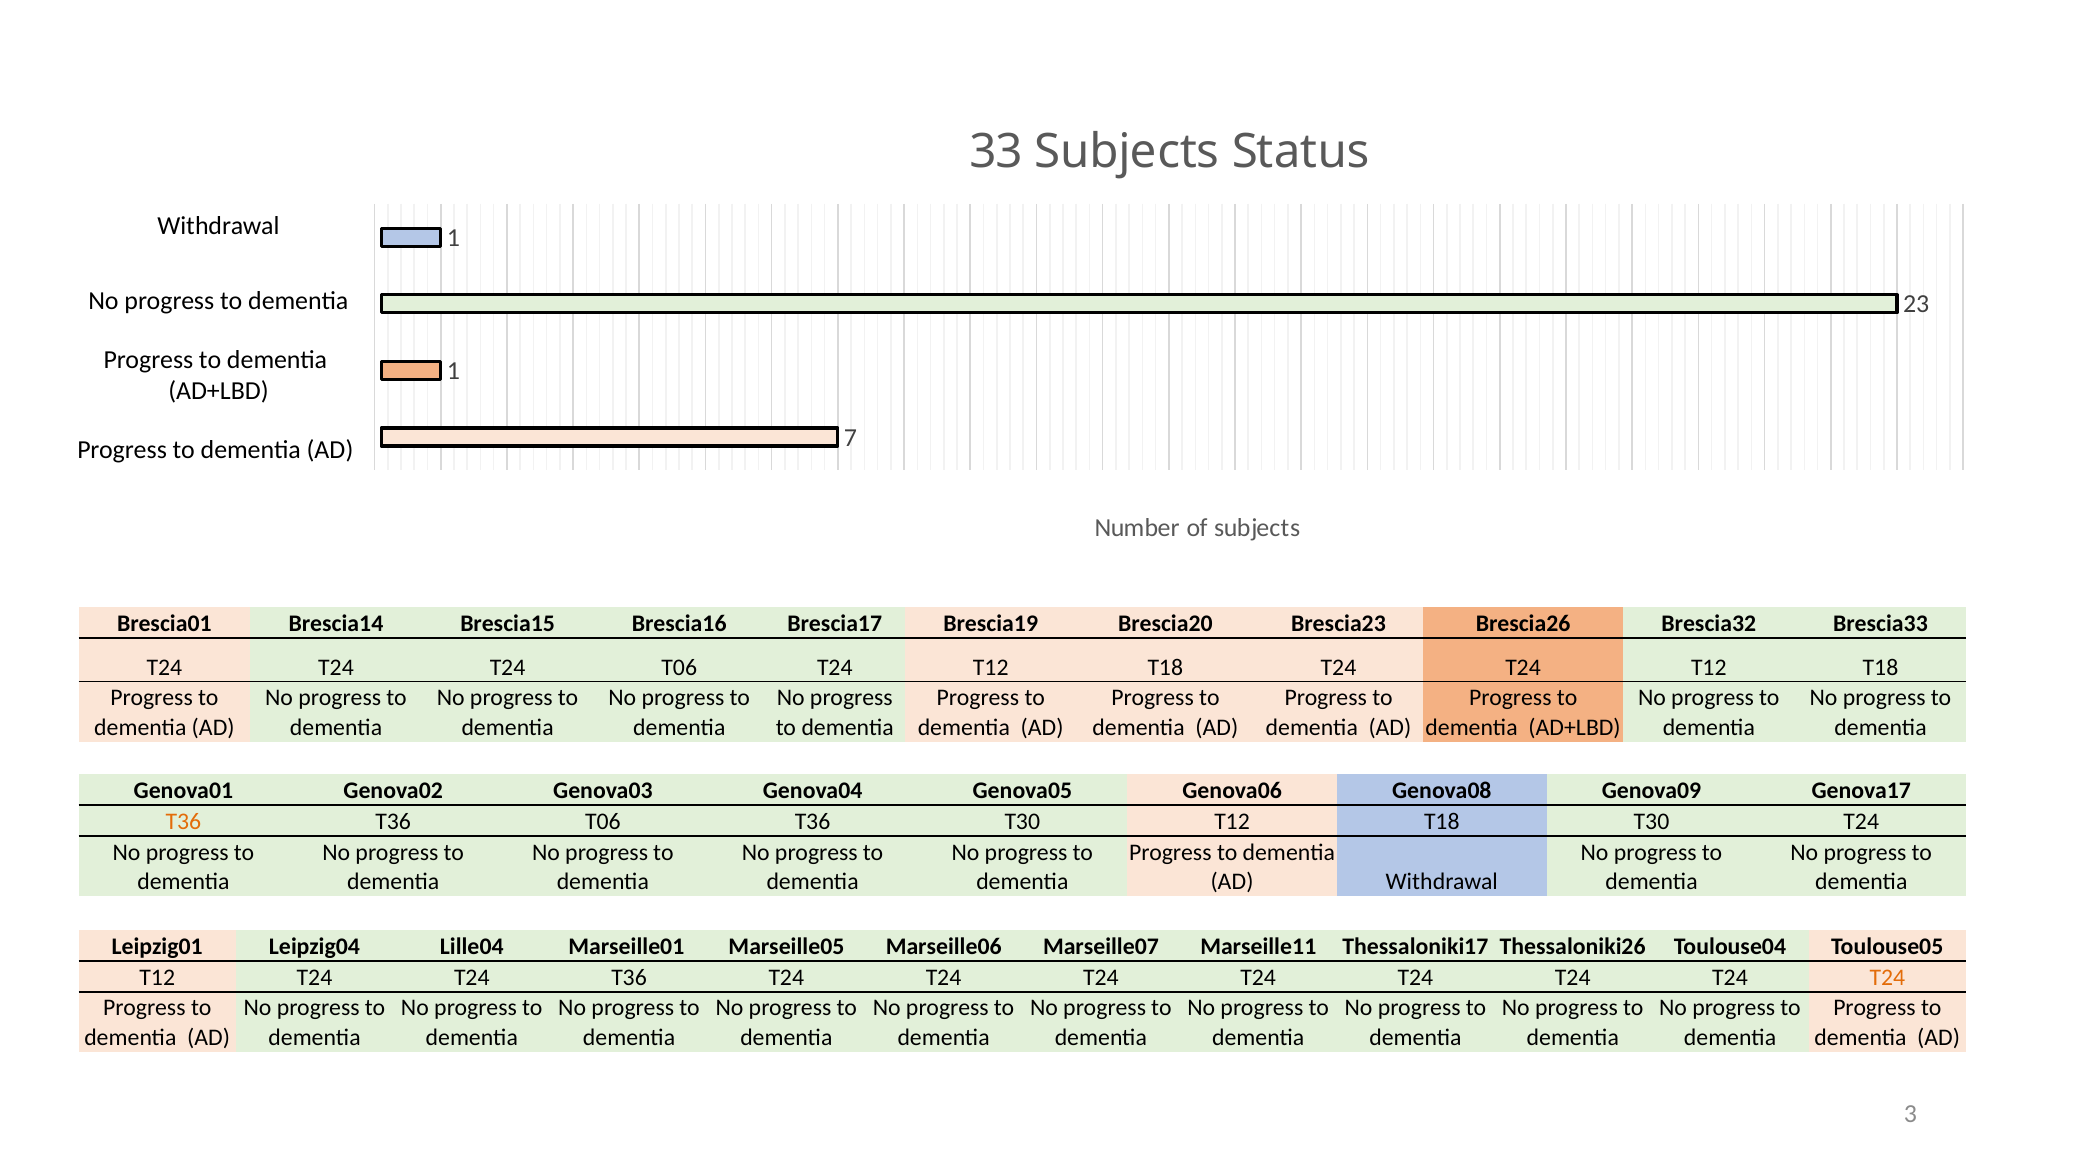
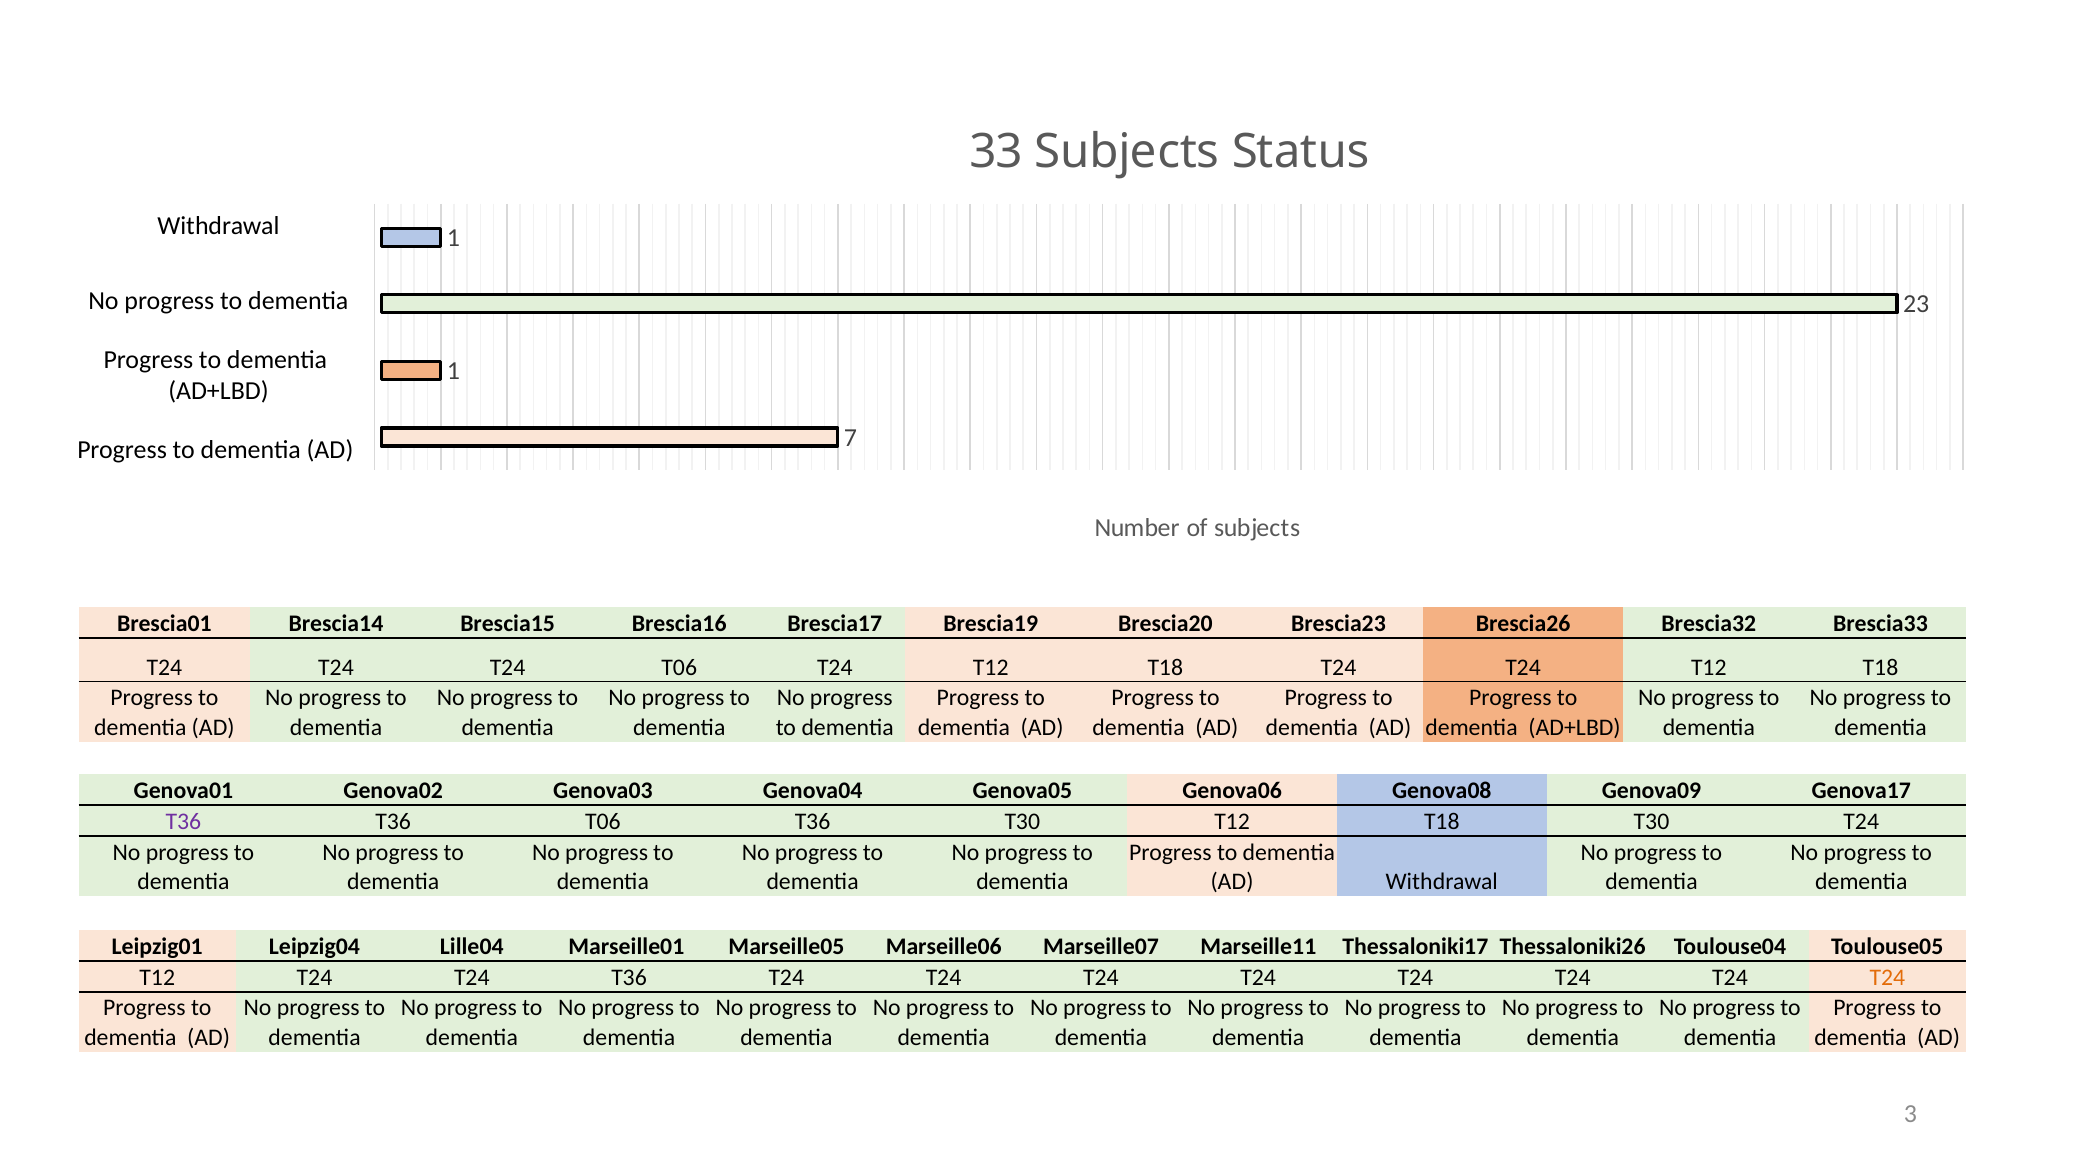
T36 colour: orange -> purple (183, 822)
